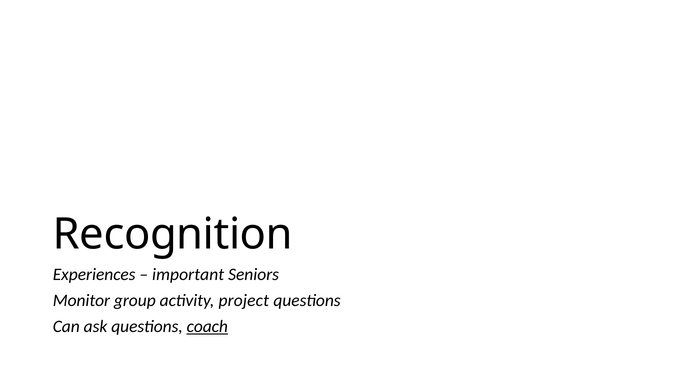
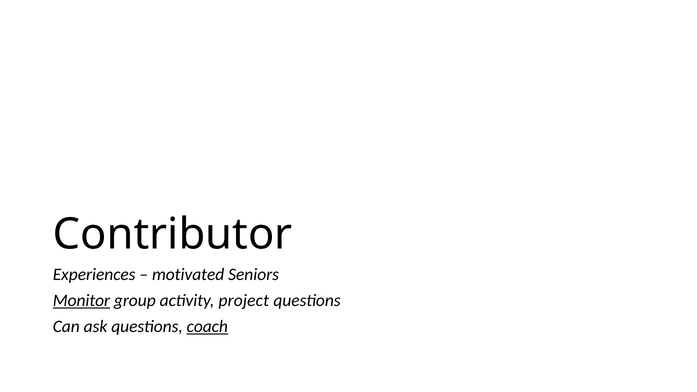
Recognition: Recognition -> Contributor (173, 234)
important: important -> motivated (188, 274)
Monitor underline: none -> present (81, 300)
